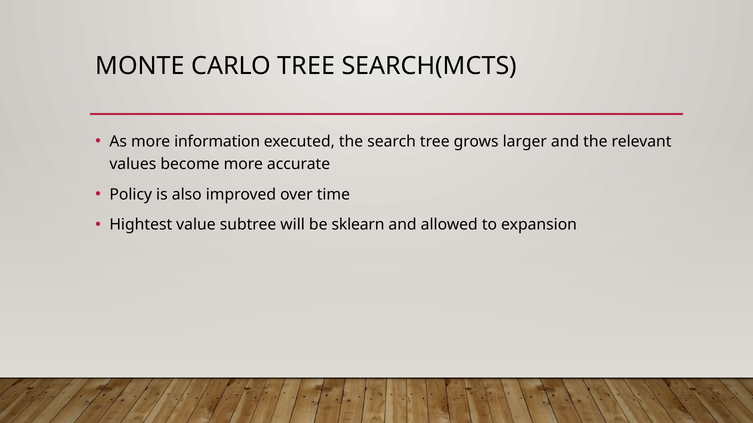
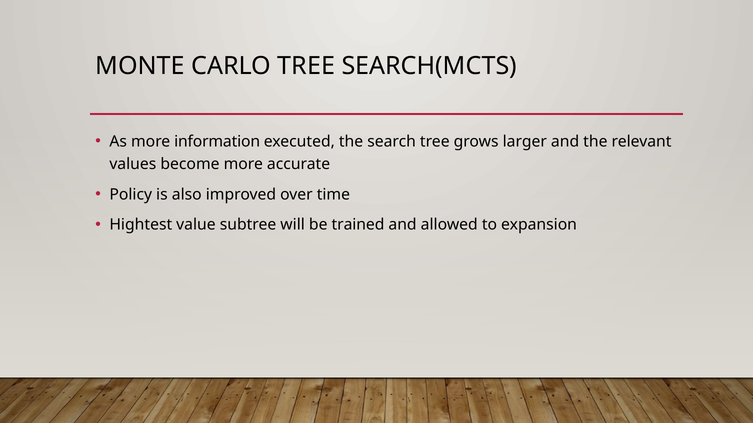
sklearn: sklearn -> trained (358, 225)
